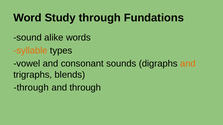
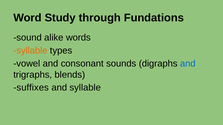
and colour: orange -> blue (188, 64)
through: through -> suffixes (31, 88)
and through: through -> syllable (85, 88)
